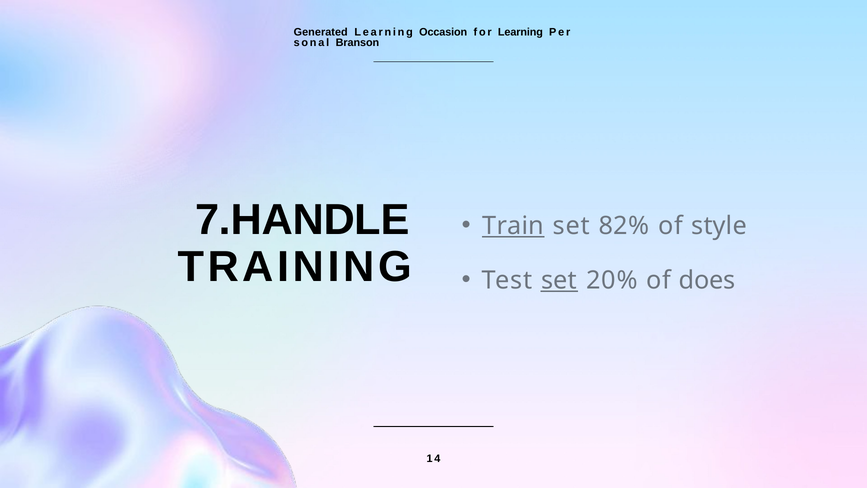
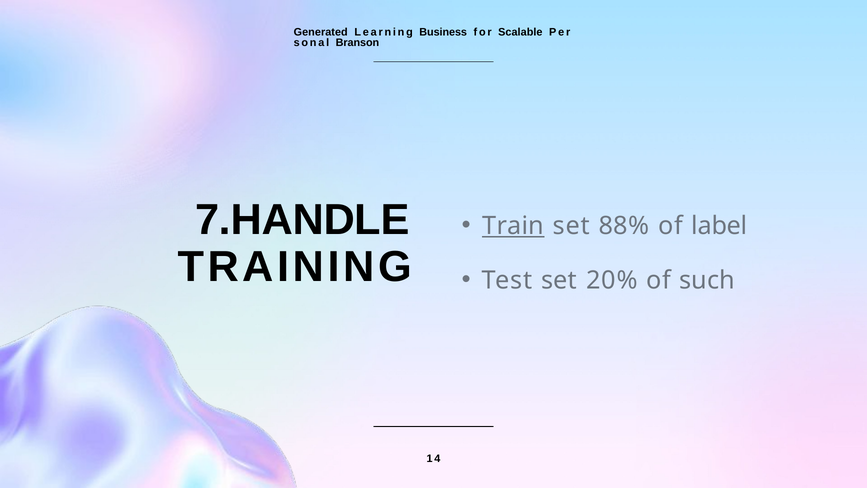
Occasion: Occasion -> Business (443, 32)
for Learning: Learning -> Scalable (520, 32)
82%: 82% -> 88% (624, 226)
style: style -> label (719, 226)
set underline: present -> none (559, 280)
does: does -> such (707, 280)
